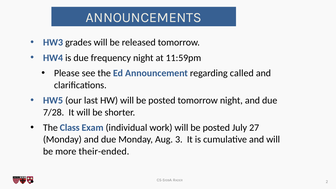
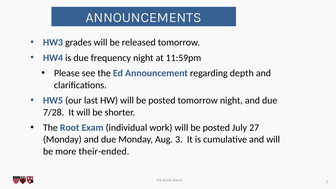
called: called -> depth (242, 73)
Class: Class -> Root (70, 128)
